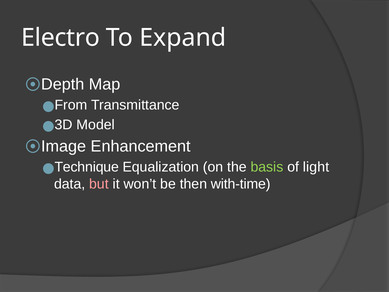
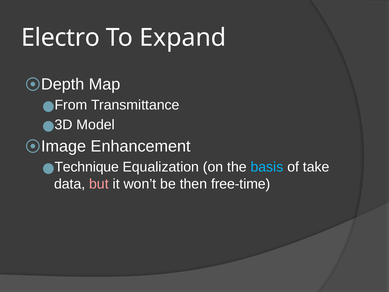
basis colour: light green -> light blue (267, 167)
light: light -> take (316, 167)
with-time: with-time -> free-time (241, 184)
